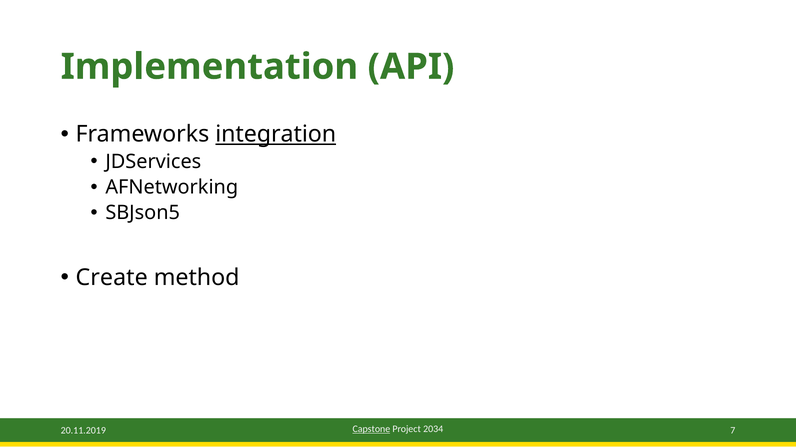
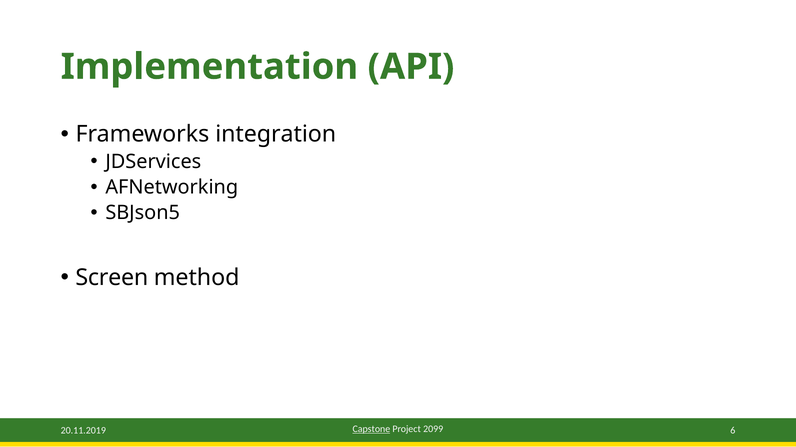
integration underline: present -> none (276, 135)
Create: Create -> Screen (112, 278)
2034: 2034 -> 2099 (433, 430)
7: 7 -> 6 (733, 431)
